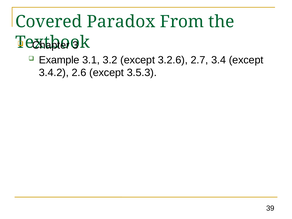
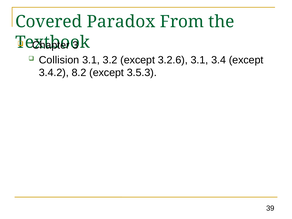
Example: Example -> Collision (59, 60)
3.2.6 2.7: 2.7 -> 3.1 (200, 60)
2.6: 2.6 -> 8.2 (79, 73)
